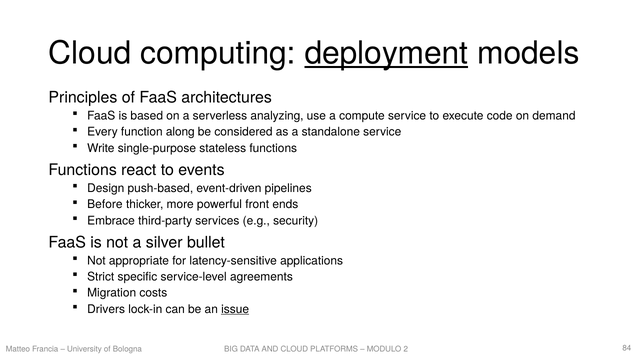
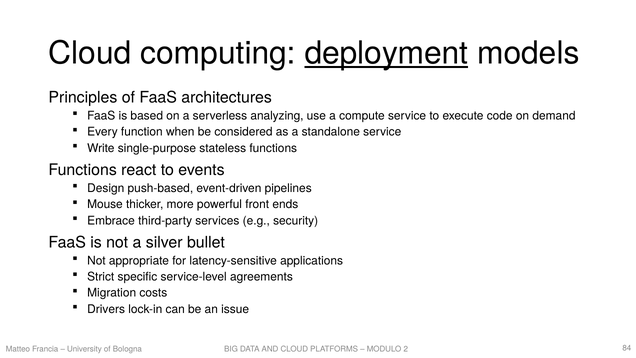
along: along -> when (180, 132)
Before: Before -> Mouse (105, 204)
issue underline: present -> none (235, 309)
